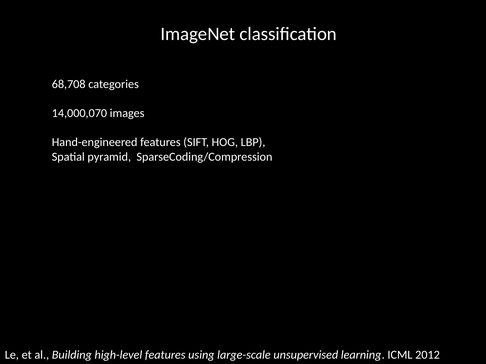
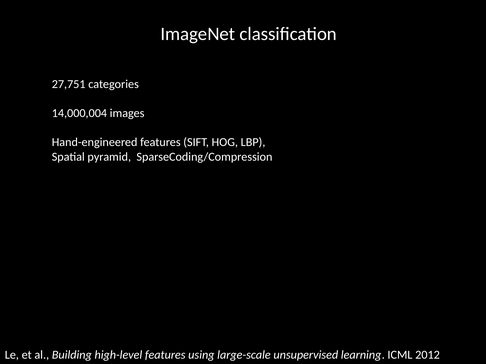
68,708: 68,708 -> 27,751 (69, 84)
14,000,070: 14,000,070 -> 14,000,004 (79, 113)
